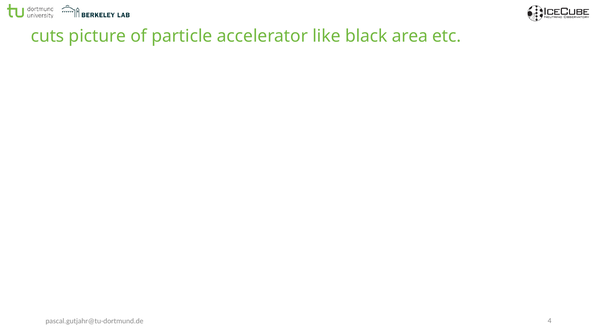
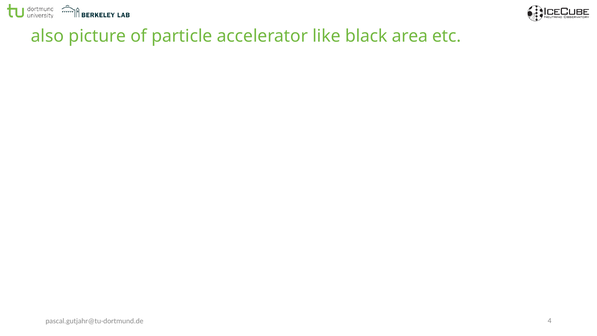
cuts: cuts -> also (47, 36)
